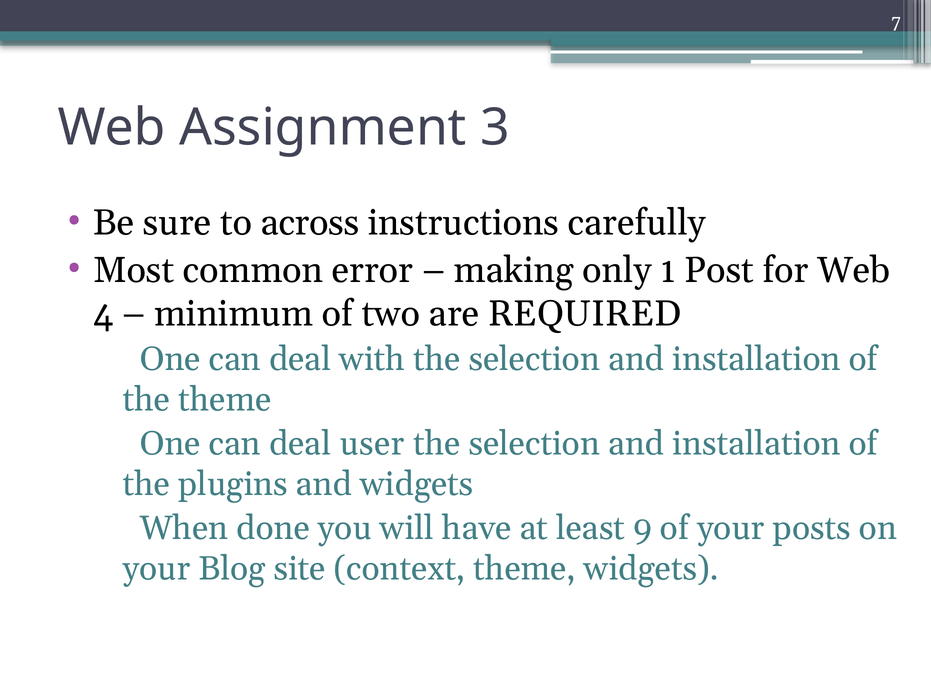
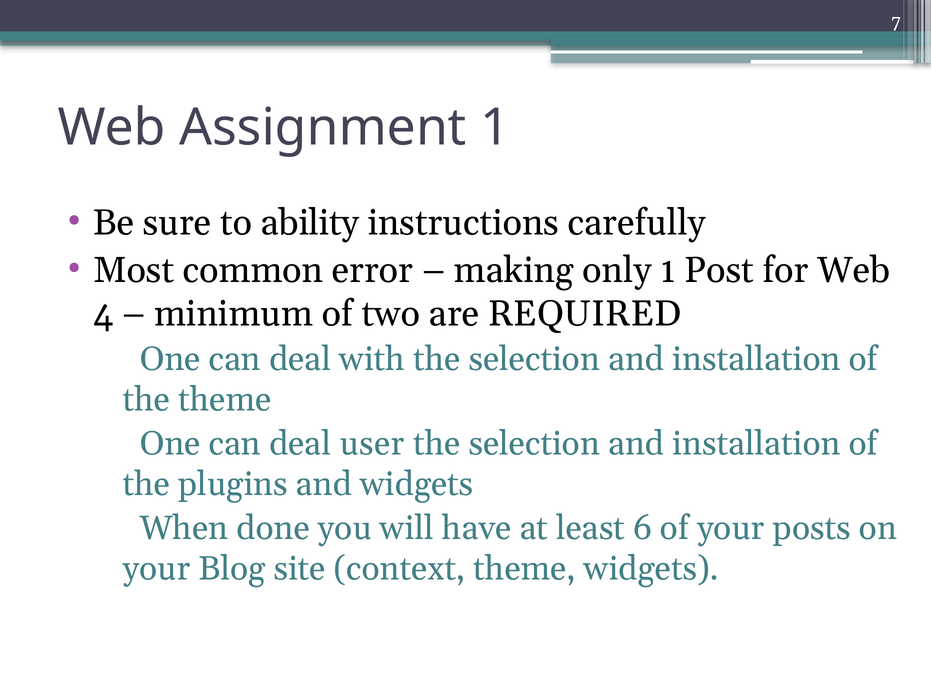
Assignment 3: 3 -> 1 (495, 128)
across: across -> ability (310, 223)
9: 9 -> 6 (643, 528)
